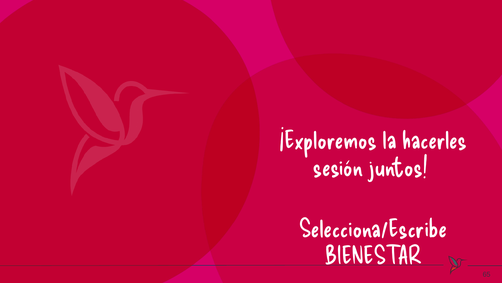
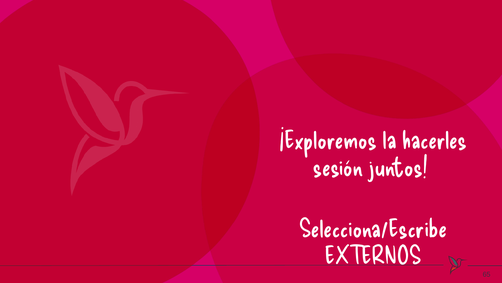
BIENESTAR: BIENESTAR -> EXTERNOS (373, 256)
